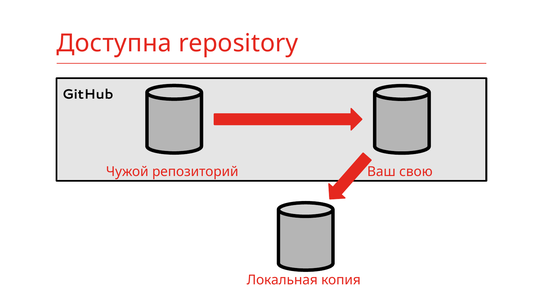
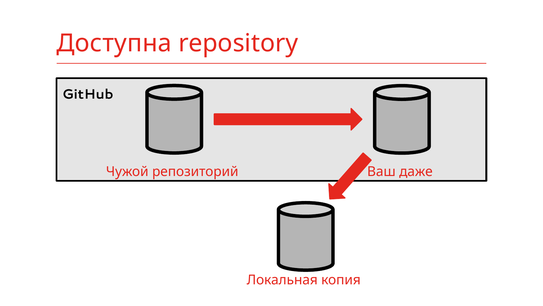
свою: свою -> даже (416, 171)
